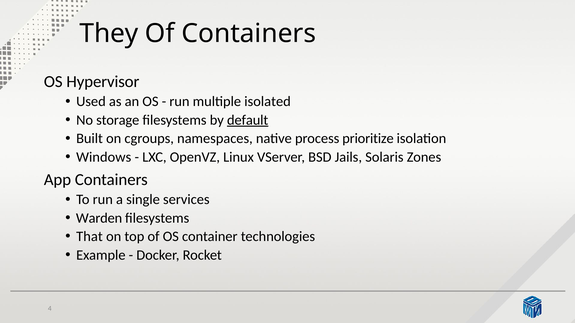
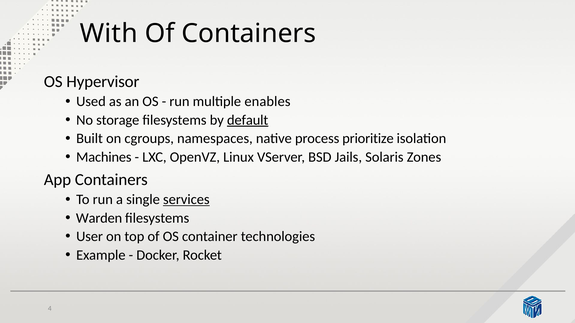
They: They -> With (109, 33)
isolated: isolated -> enables (267, 102)
Windows: Windows -> Machines (104, 157)
services underline: none -> present (186, 200)
That: That -> User (90, 237)
